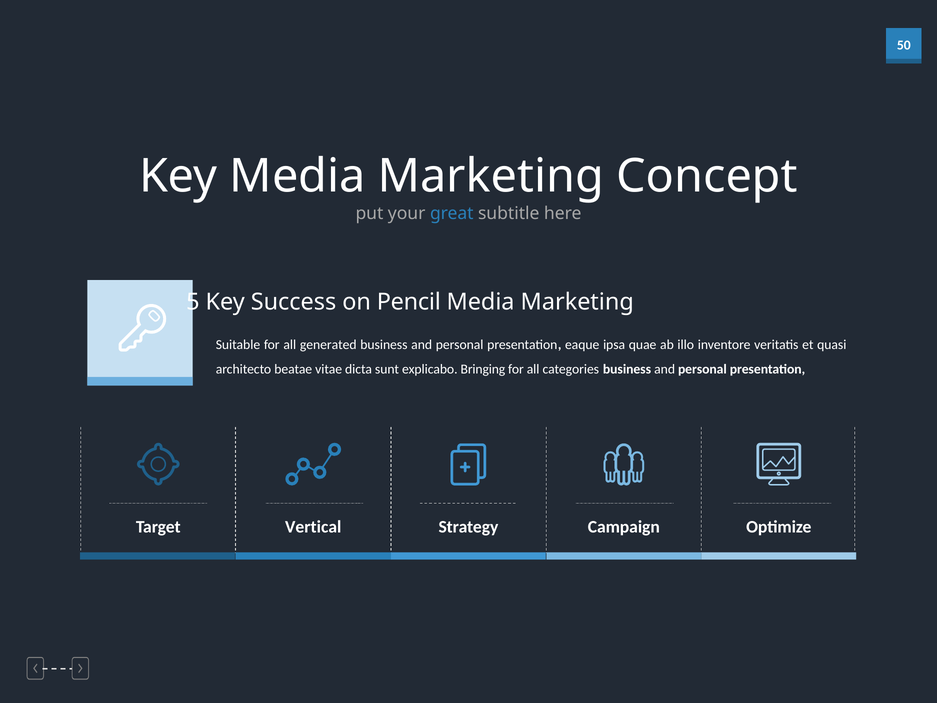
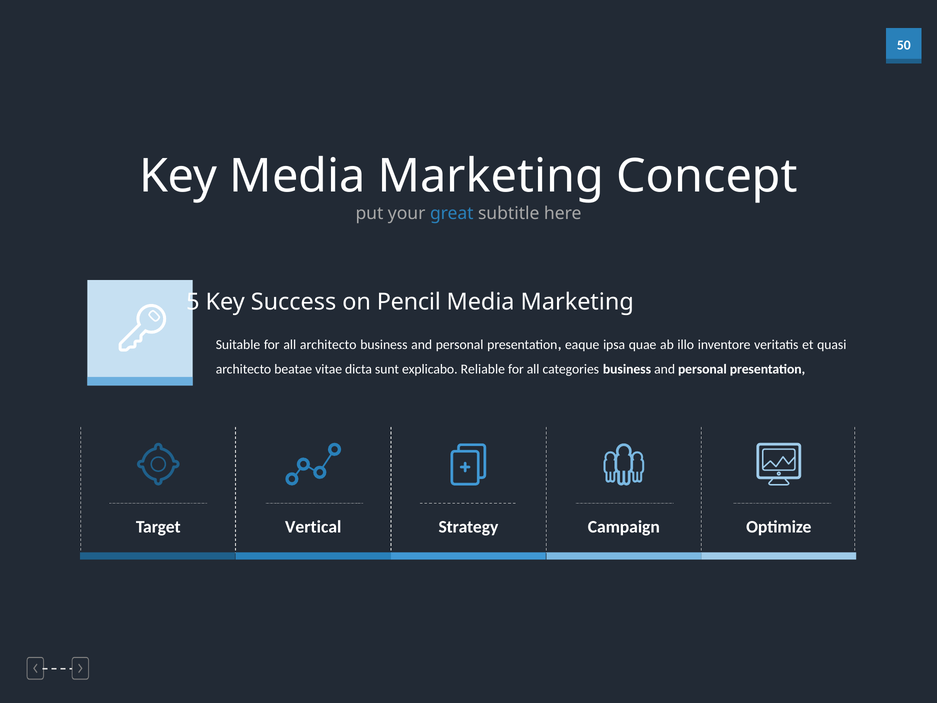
all generated: generated -> architecto (328, 345)
Bringing: Bringing -> Reliable (483, 369)
